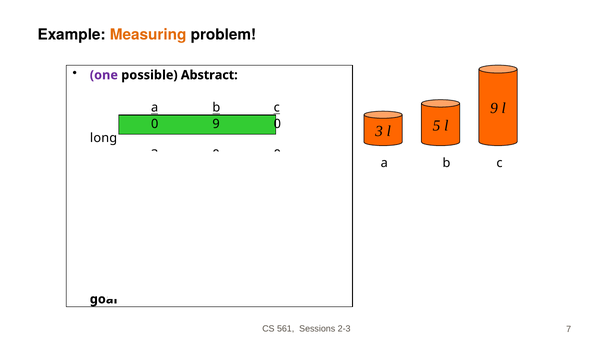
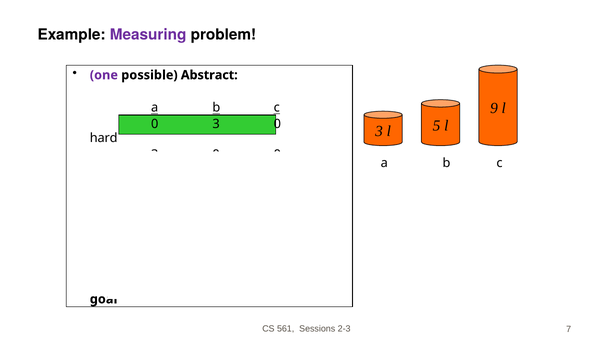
Measuring colour: orange -> purple (148, 35)
9: 9 -> 3 (216, 124)
long: long -> hard (104, 138)
